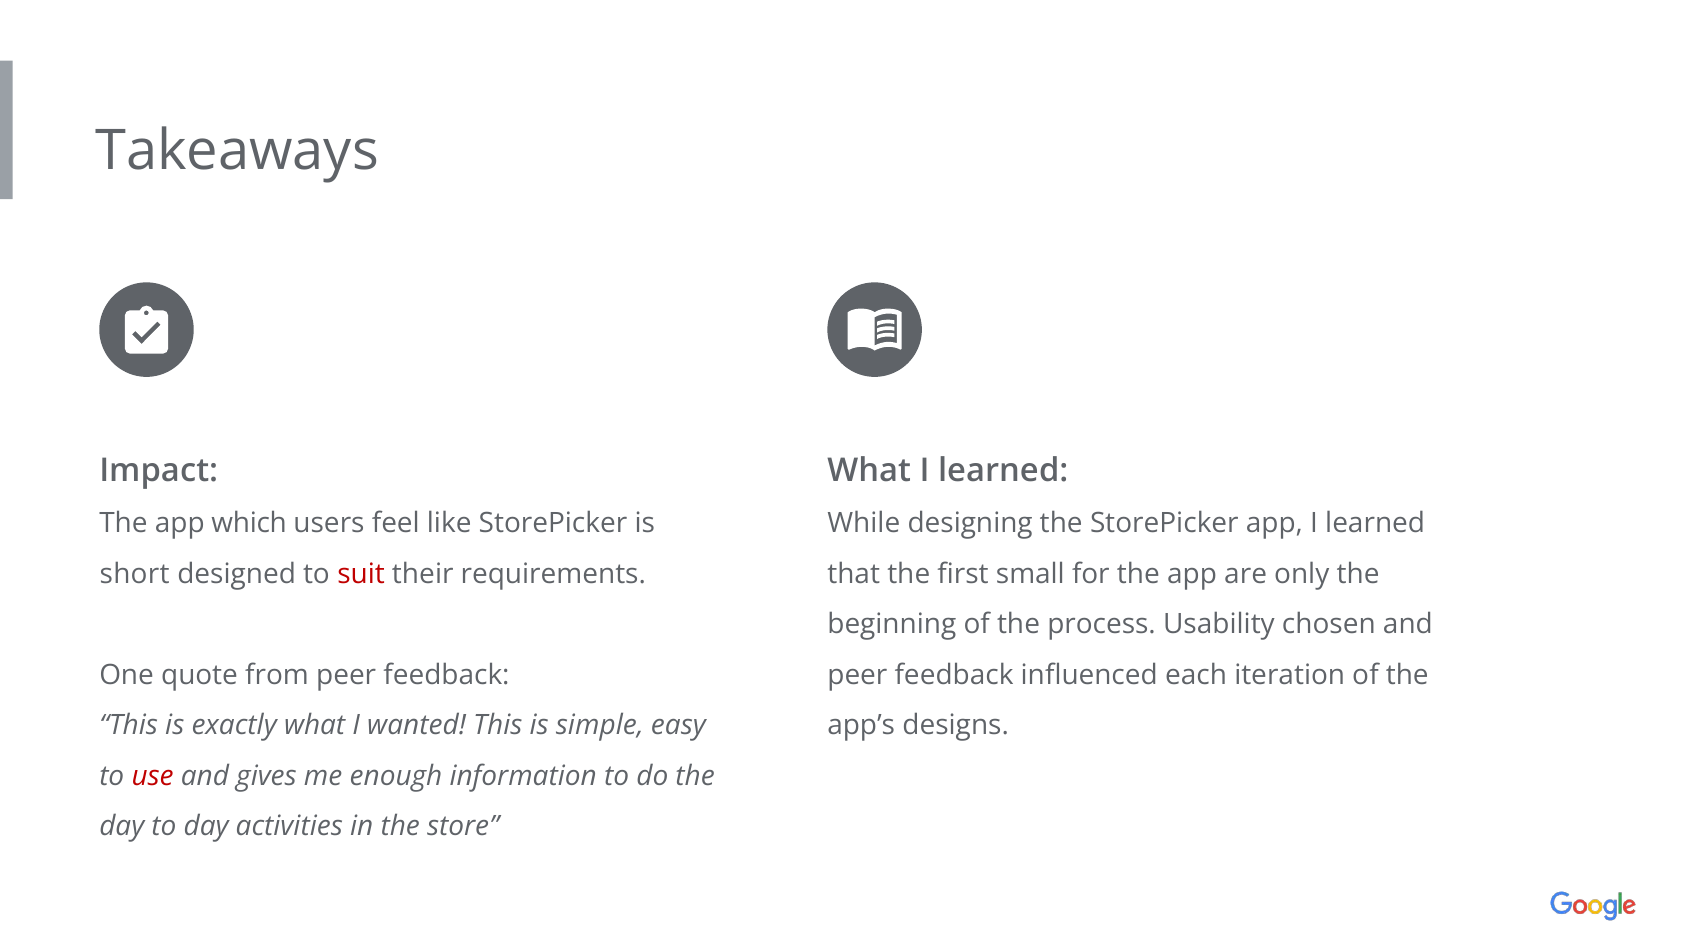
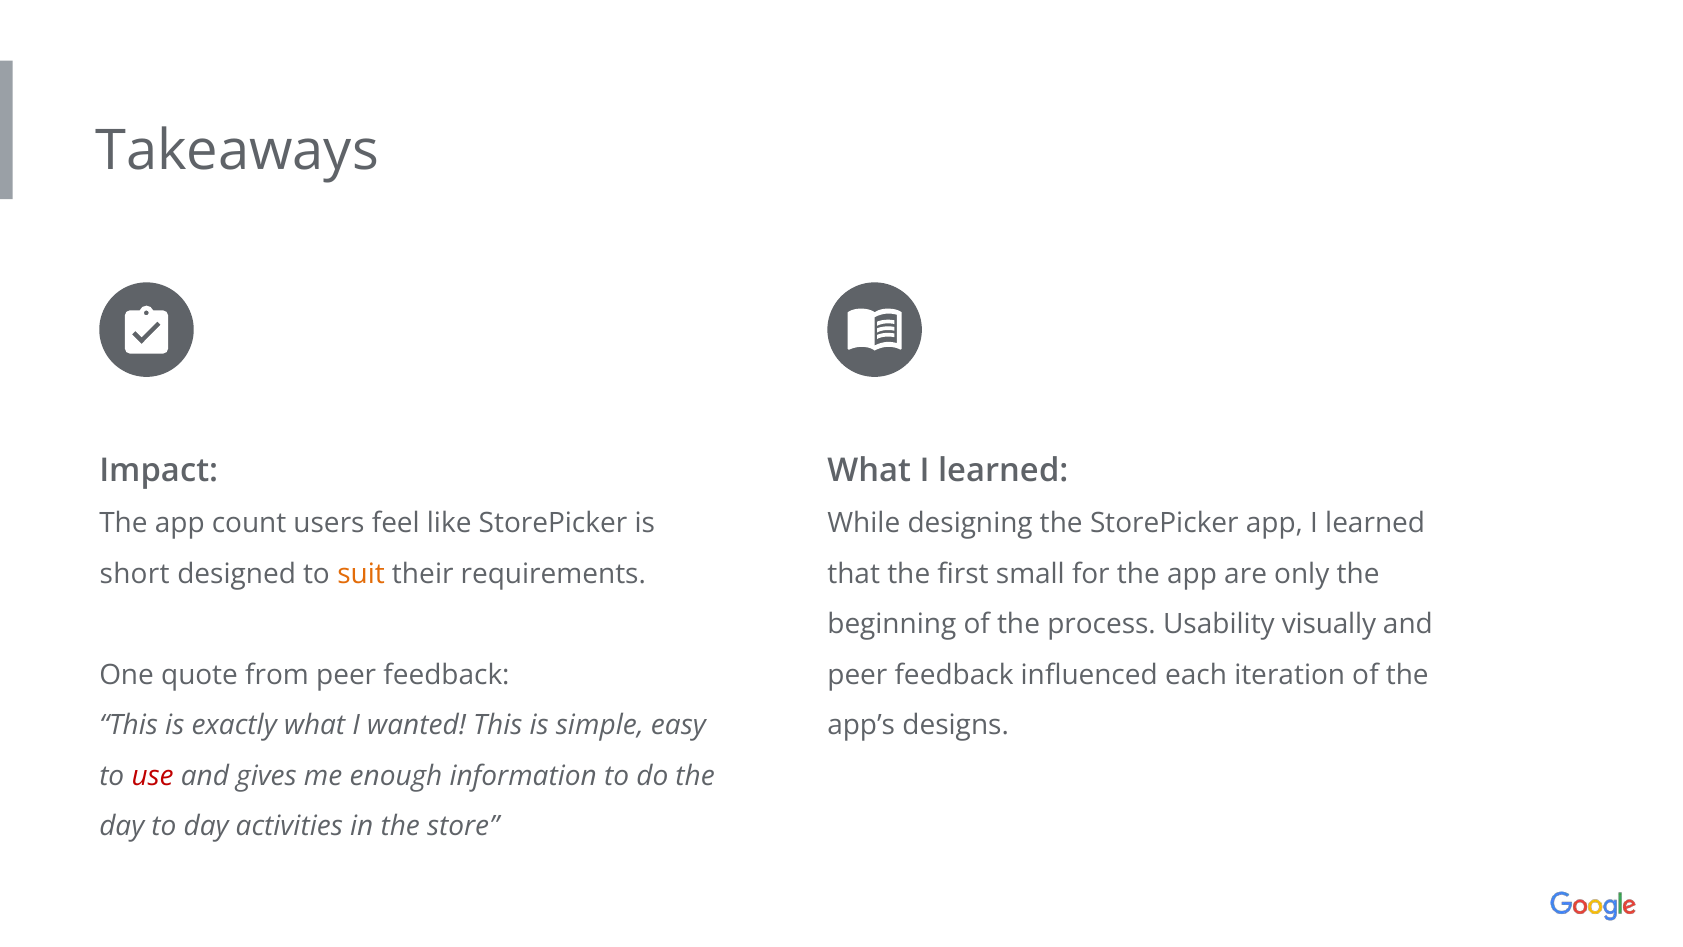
which: which -> count (249, 523)
suit colour: red -> orange (361, 574)
chosen: chosen -> visually (1329, 624)
